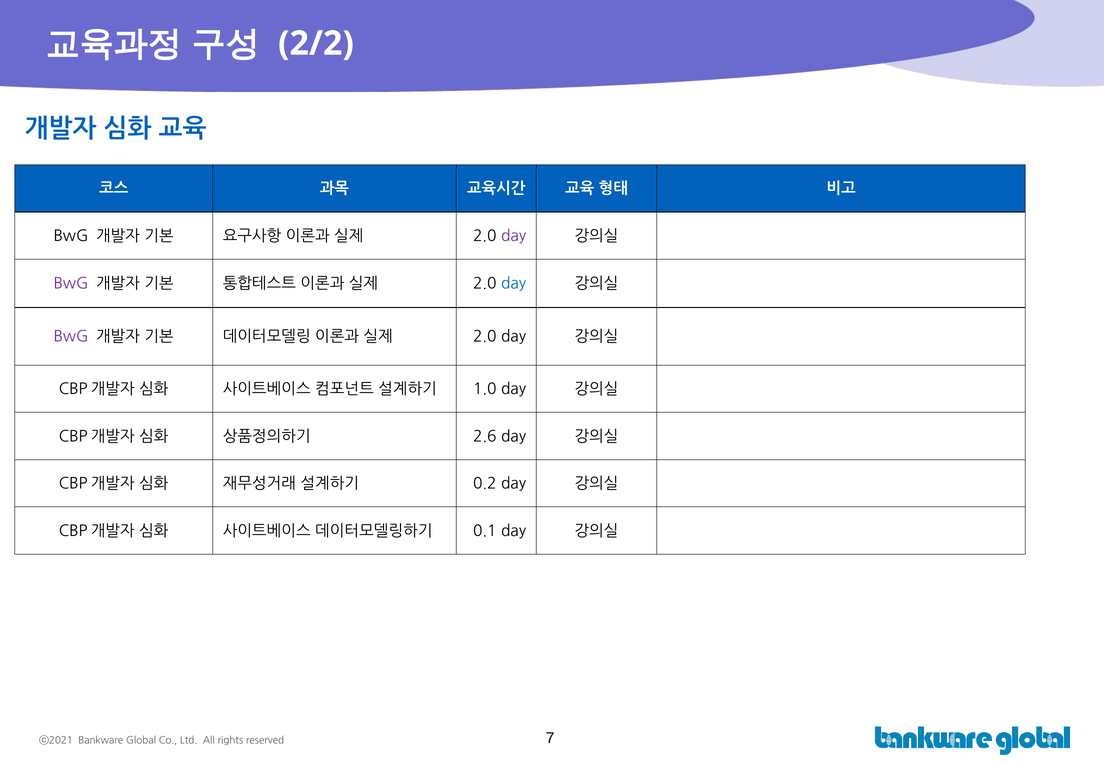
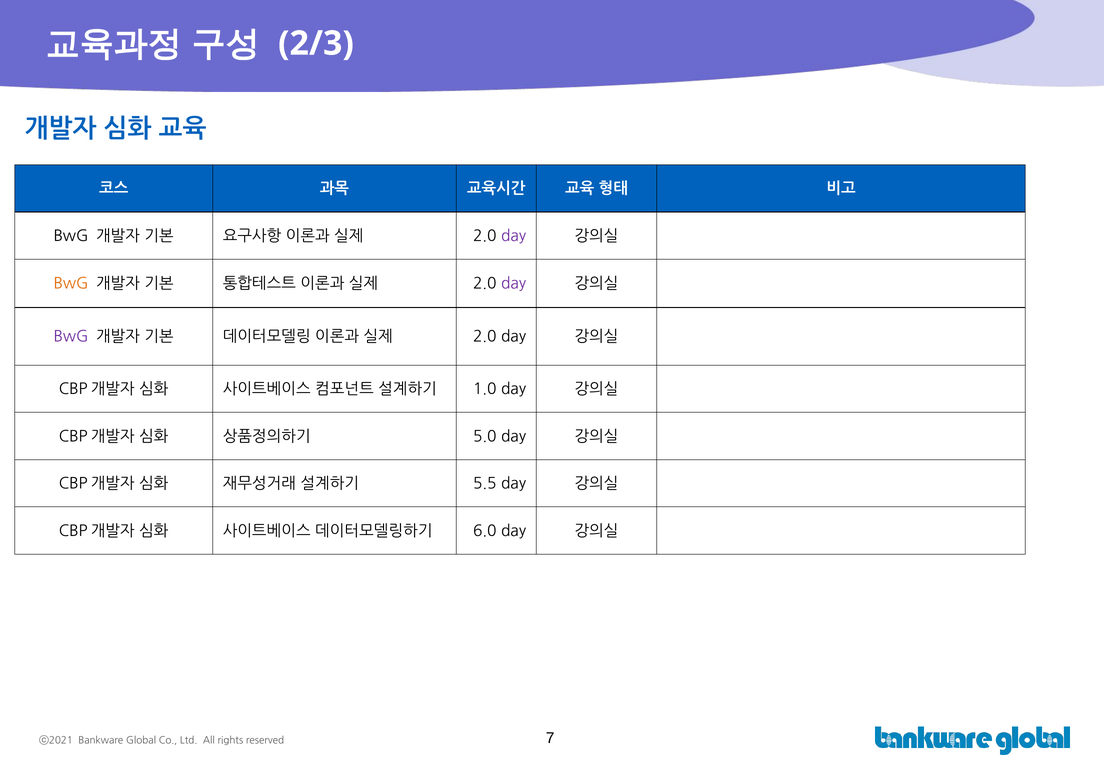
2/2: 2/2 -> 2/3 (316, 43)
BwG colour: purple -> orange (71, 284)
day colour: blue -> purple (514, 284)
2.6: 2.6 -> 5.0 (485, 437)
0.2: 0.2 -> 5.5 (485, 484)
0.1: 0.1 -> 6.0 (485, 531)
